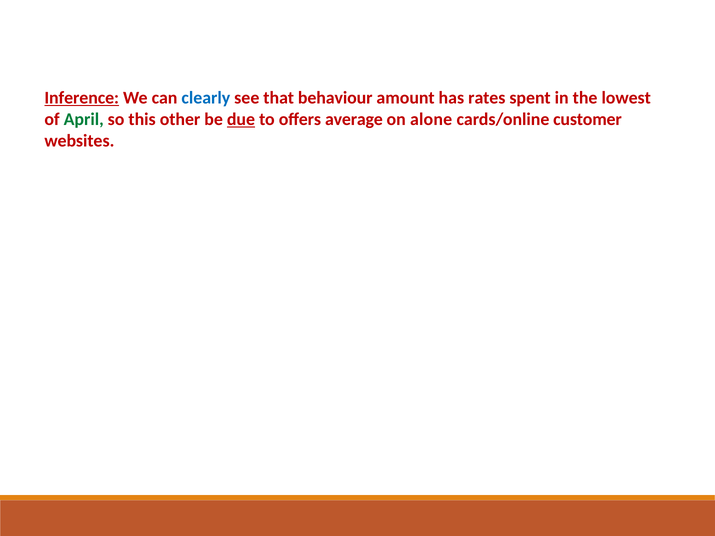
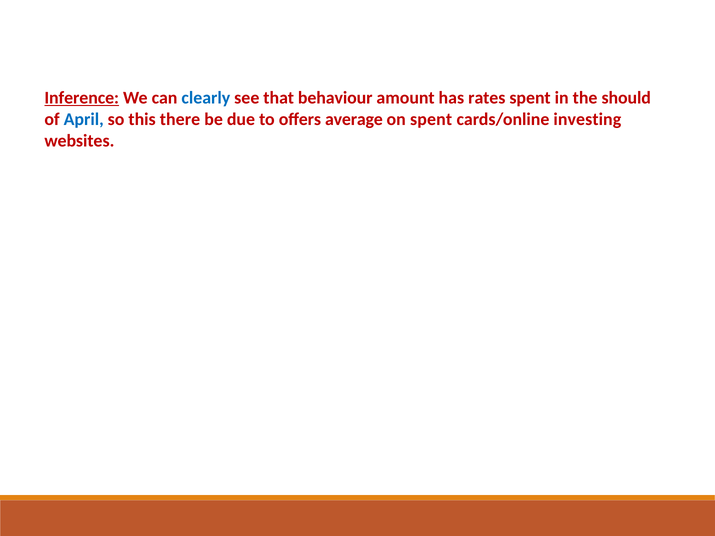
lowest: lowest -> should (626, 98)
April colour: green -> blue (84, 119)
other: other -> there (180, 119)
due underline: present -> none (241, 119)
on alone: alone -> spent (431, 119)
customer: customer -> investing (587, 119)
